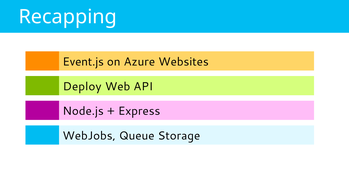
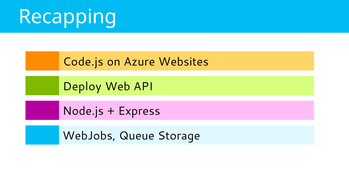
Event.js: Event.js -> Code.js (83, 62)
